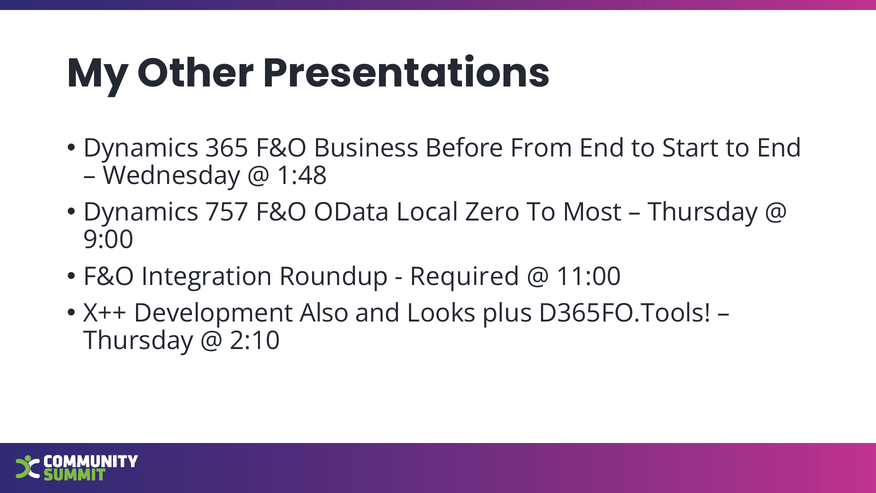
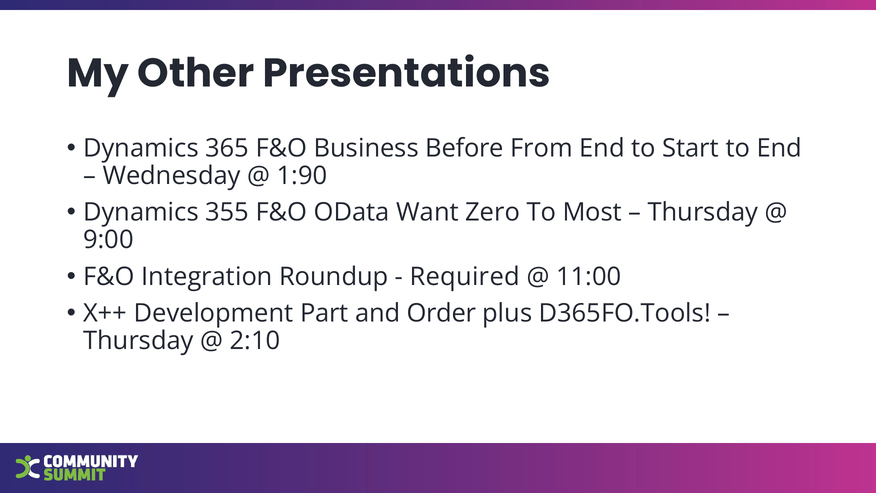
1:48: 1:48 -> 1:90 (302, 176)
757: 757 -> 355 (227, 212)
Local: Local -> Want (428, 212)
Also: Also -> Part (324, 313)
Looks: Looks -> Order (441, 313)
